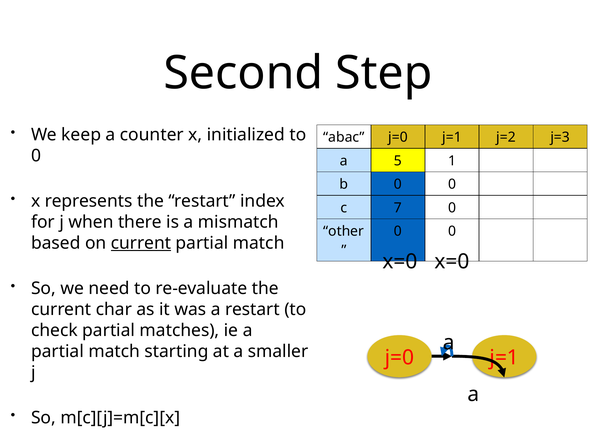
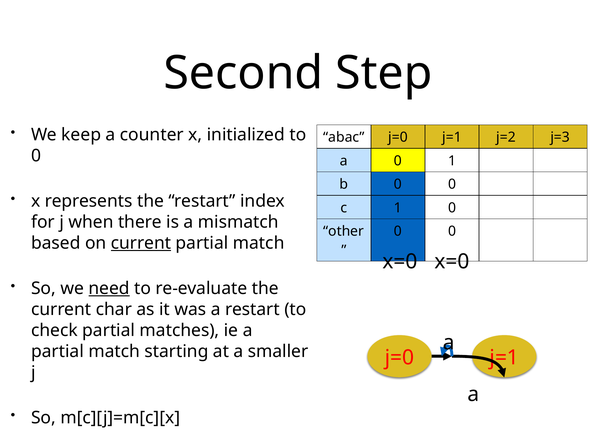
a 5: 5 -> 0 (398, 161)
c 7: 7 -> 1 (398, 208)
need underline: none -> present (109, 288)
